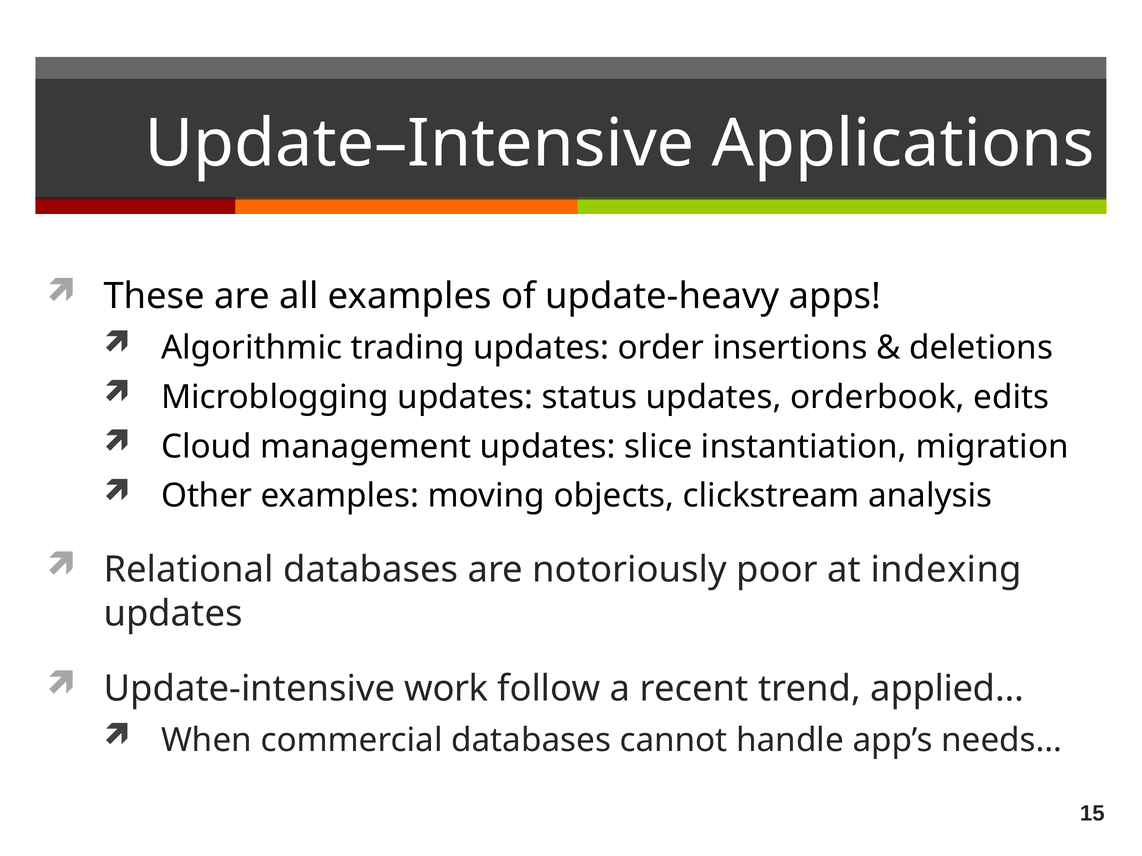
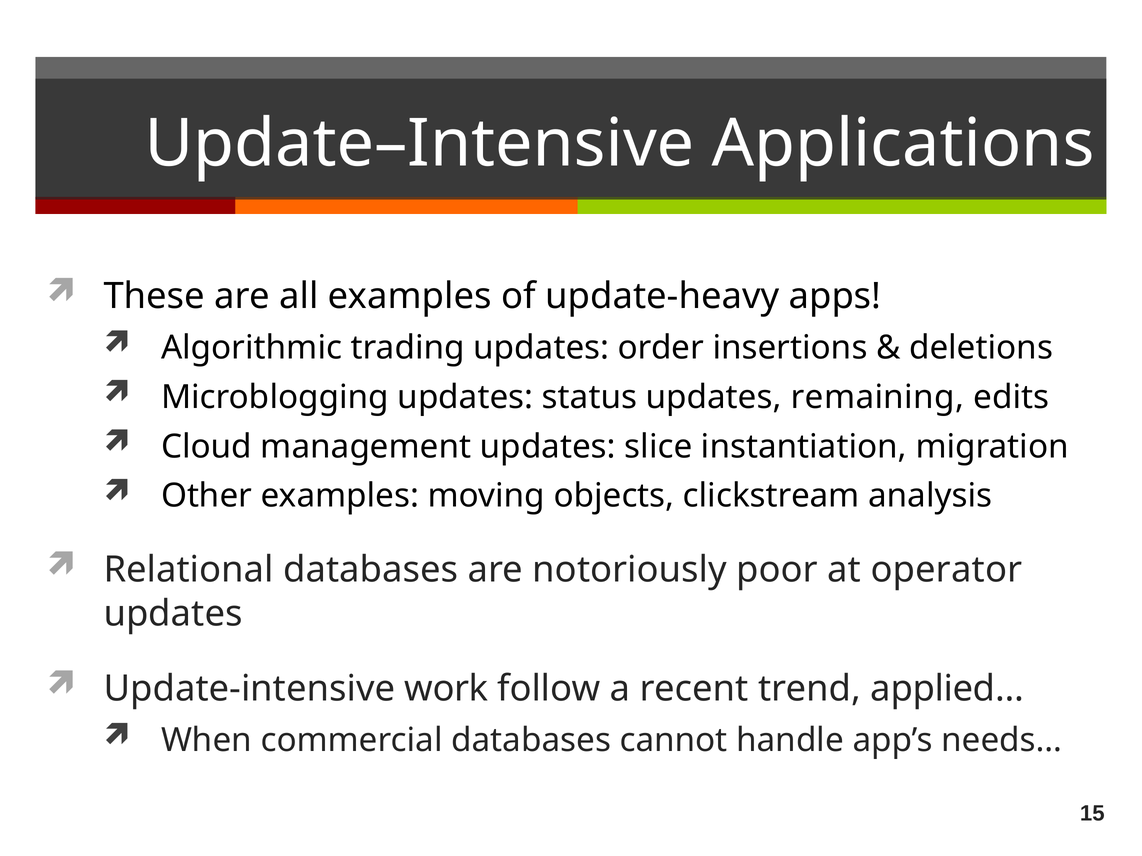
orderbook: orderbook -> remaining (877, 397)
indexing: indexing -> operator (946, 570)
